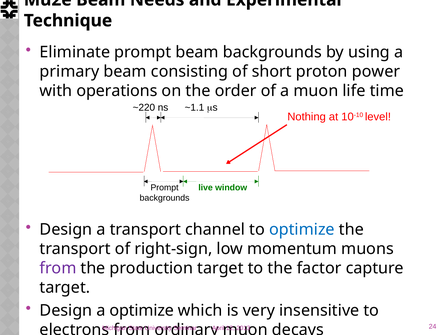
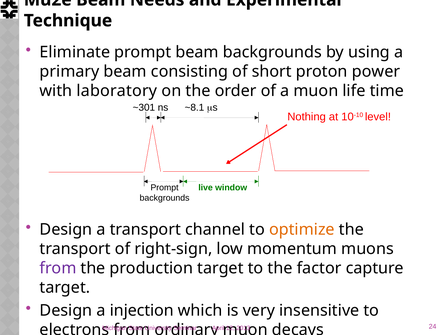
operations: operations -> laboratory (117, 91)
~220: ~220 -> ~301 (144, 108)
~1.1: ~1.1 -> ~8.1 (194, 108)
optimize colour: blue -> orange (302, 230)
a optimize: optimize -> injection (142, 311)
